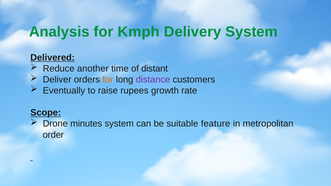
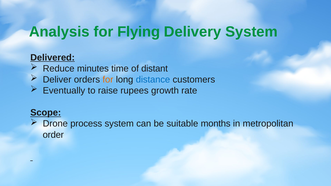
Kmph: Kmph -> Flying (139, 32)
another: another -> minutes (93, 69)
distance colour: purple -> blue (153, 80)
minutes: minutes -> process (86, 124)
feature: feature -> months (216, 124)
